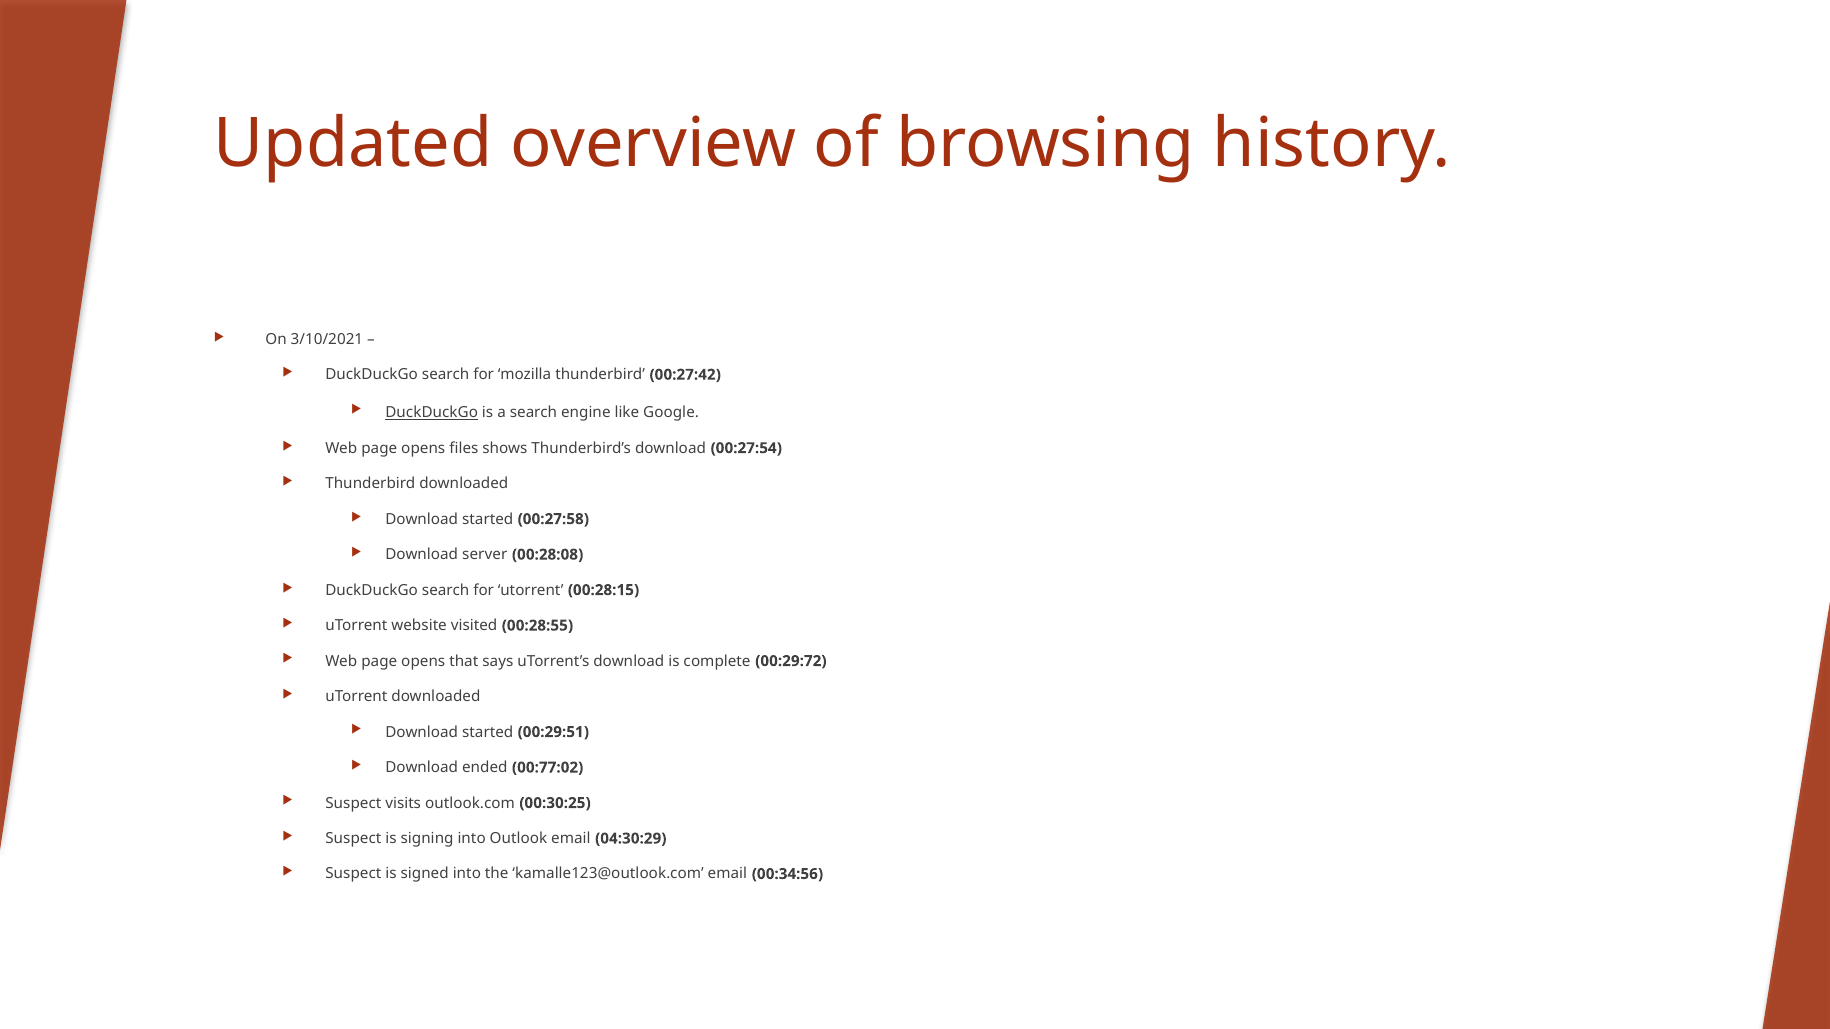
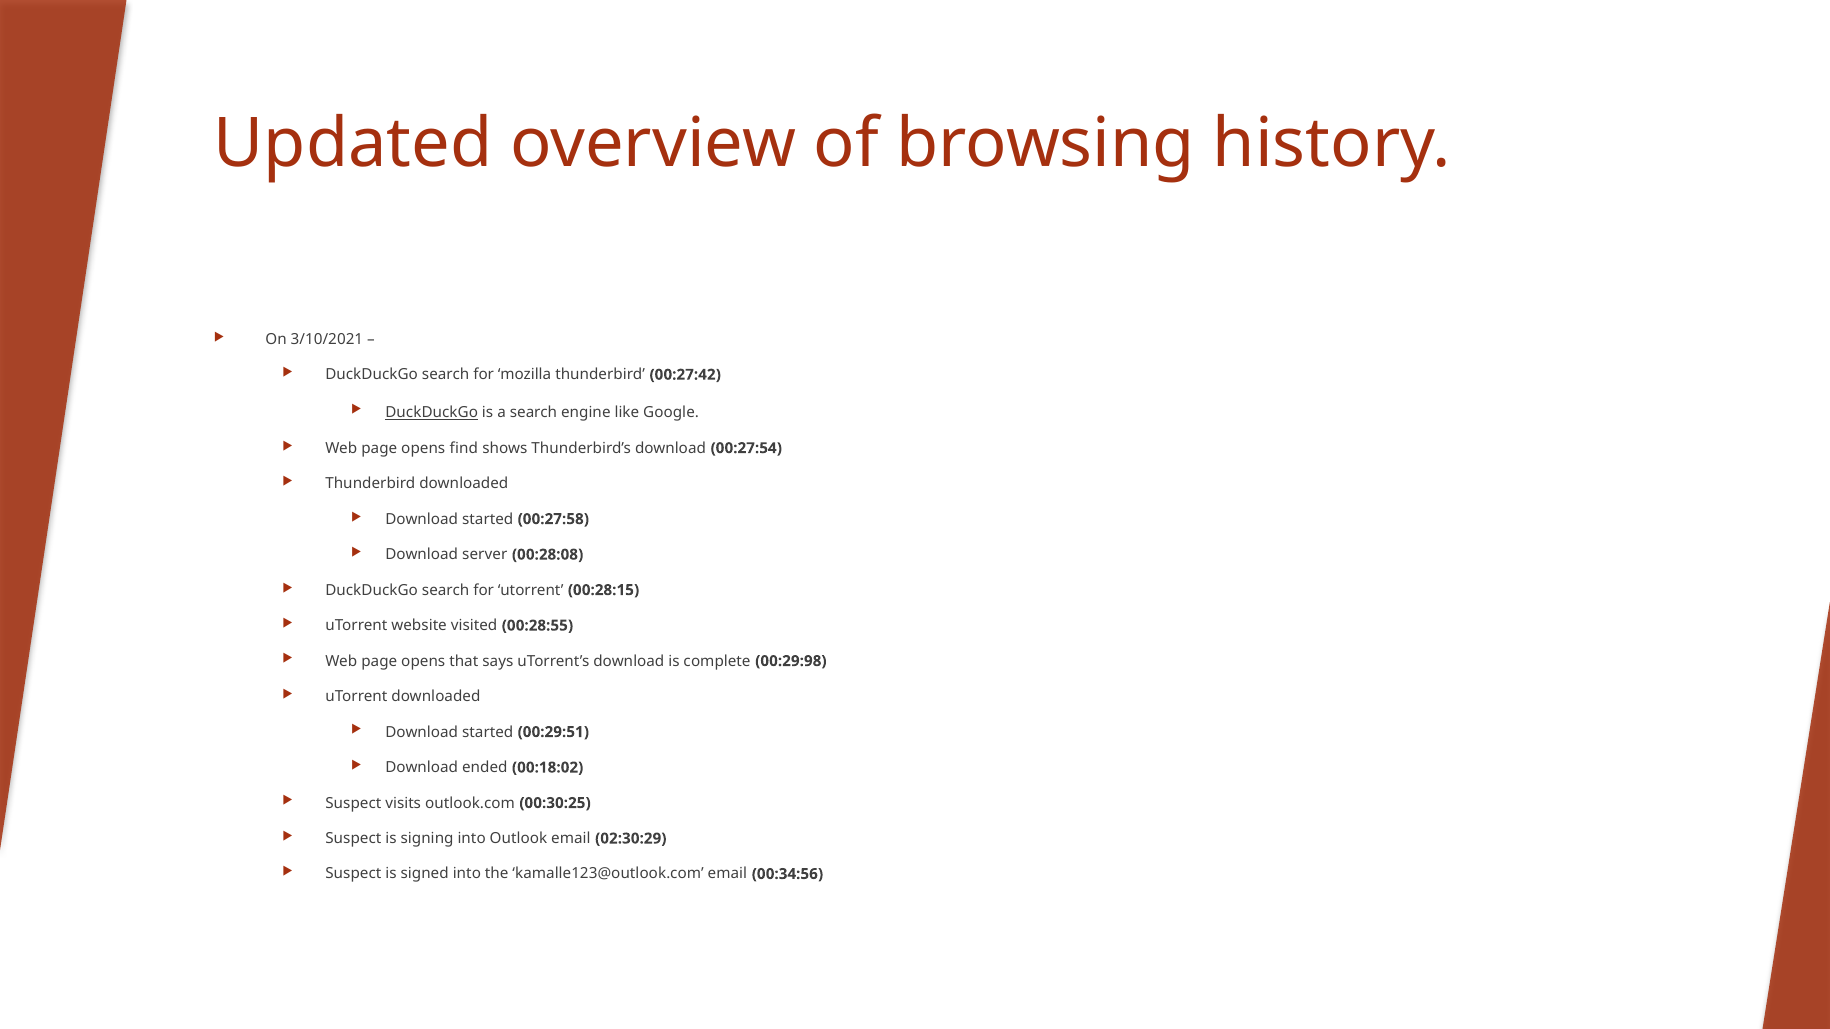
files: files -> find (464, 448)
00:29:72: 00:29:72 -> 00:29:98 (791, 661)
00:77:02: 00:77:02 -> 00:18:02 (548, 768)
04:30:29: 04:30:29 -> 02:30:29 (631, 839)
